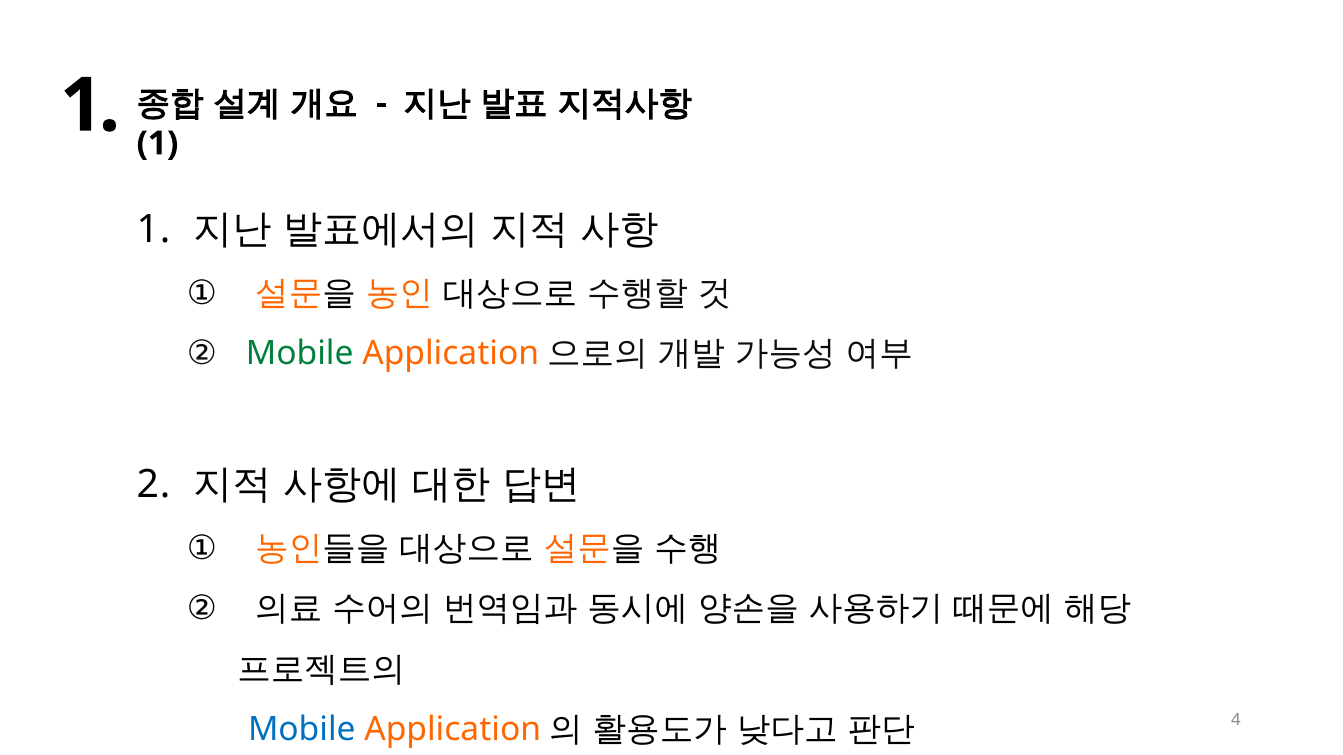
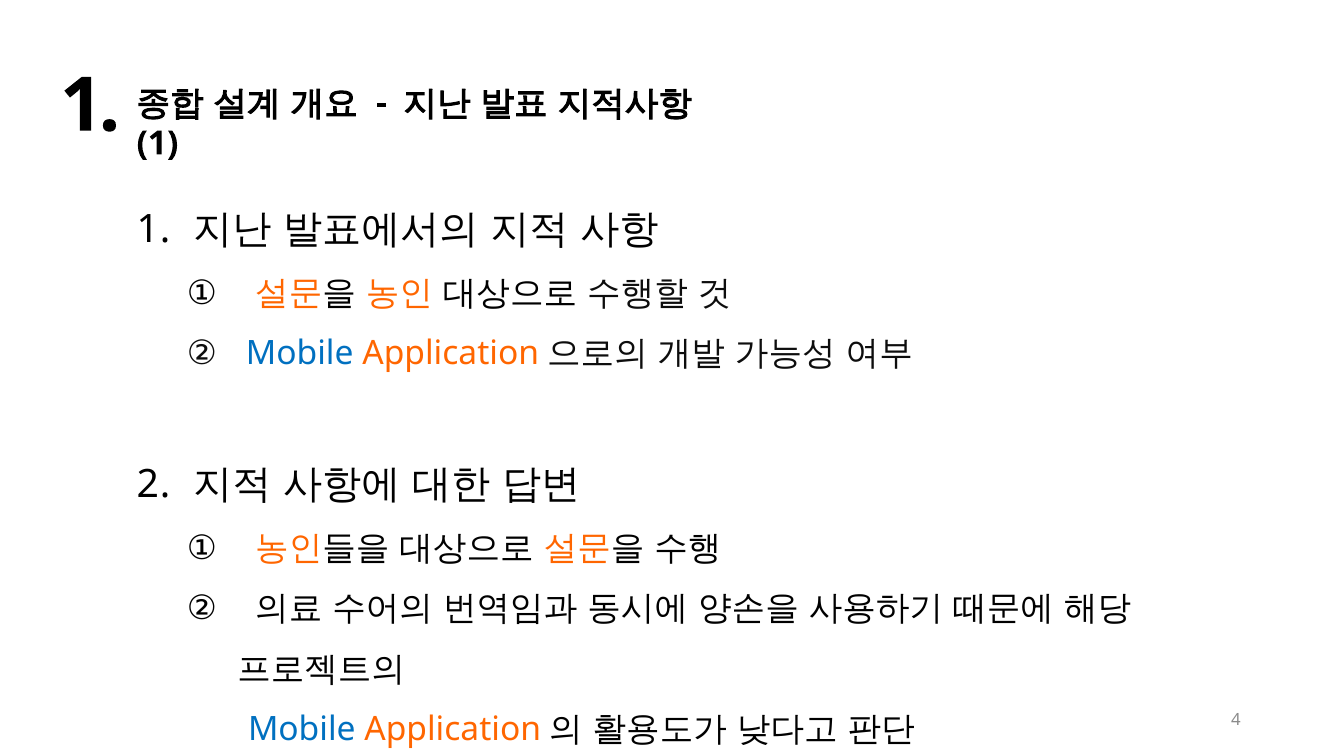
Mobile colour: green -> blue (300, 354)
